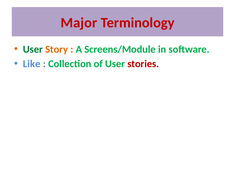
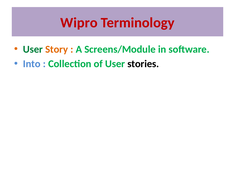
Major: Major -> Wipro (79, 23)
Like: Like -> Into (32, 64)
stories colour: red -> black (143, 64)
